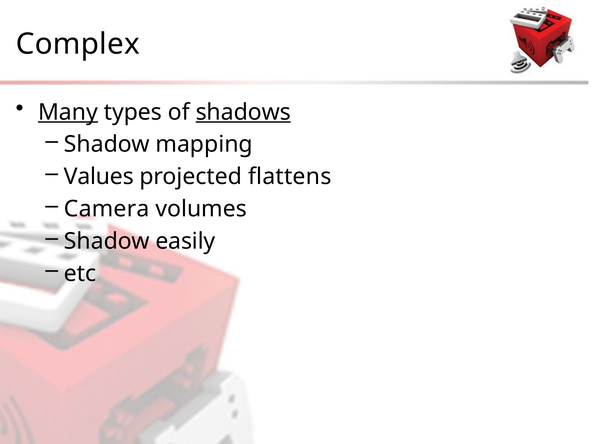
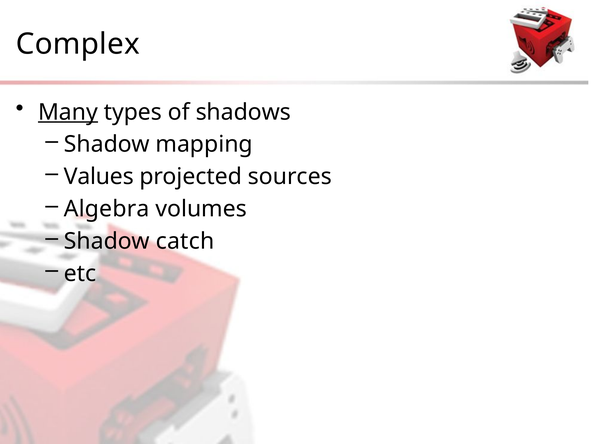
shadows underline: present -> none (243, 112)
flattens: flattens -> sources (290, 177)
Camera: Camera -> Algebra (107, 209)
easily: easily -> catch (185, 242)
